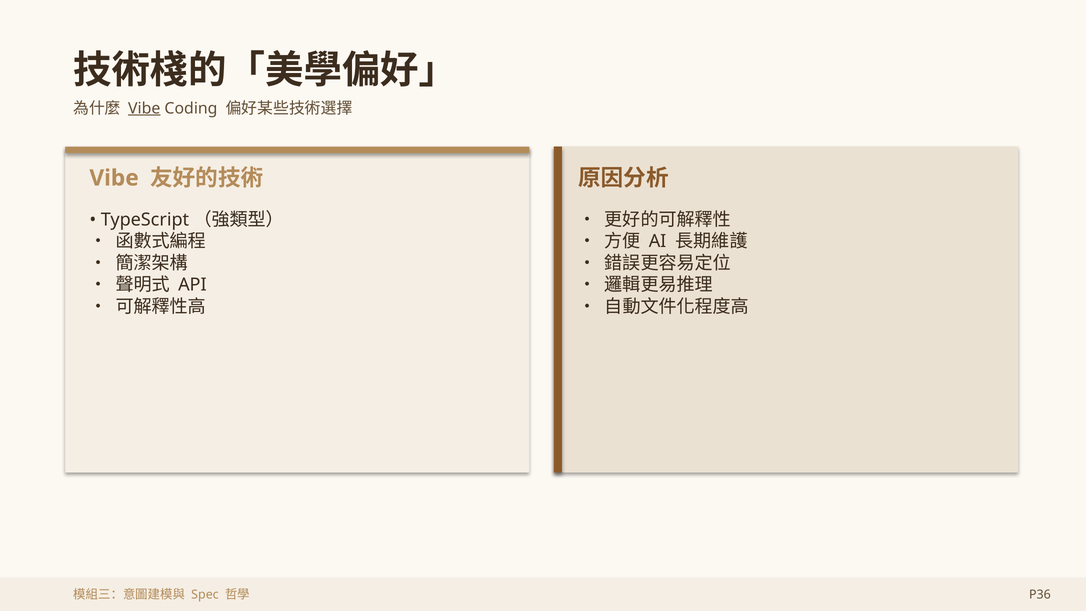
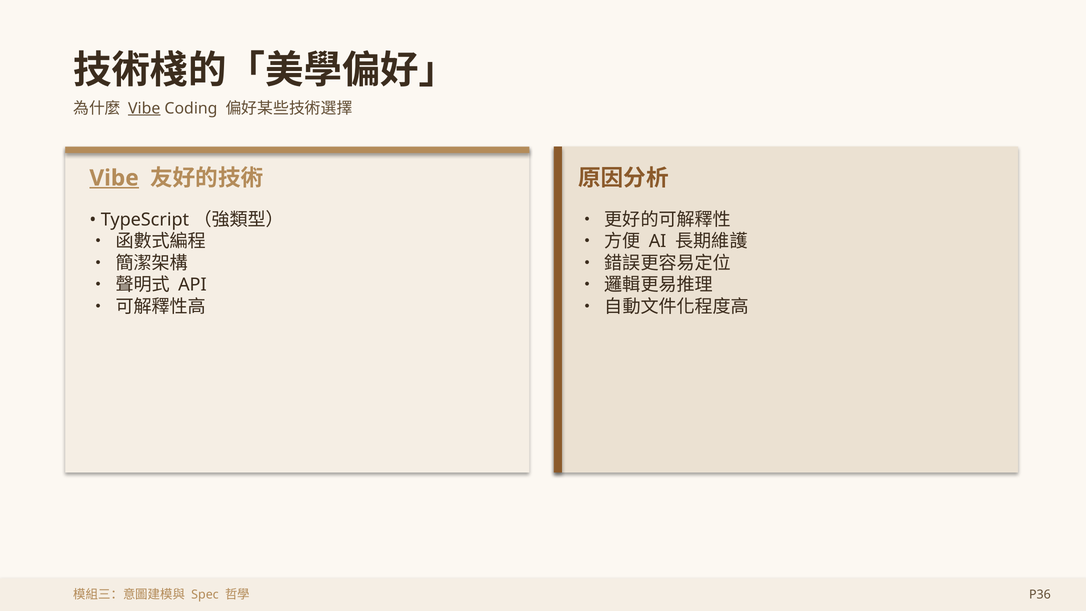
Vibe underline: none -> present (114, 178)
